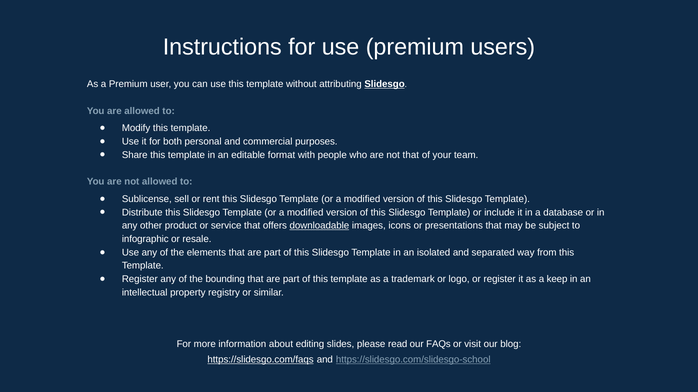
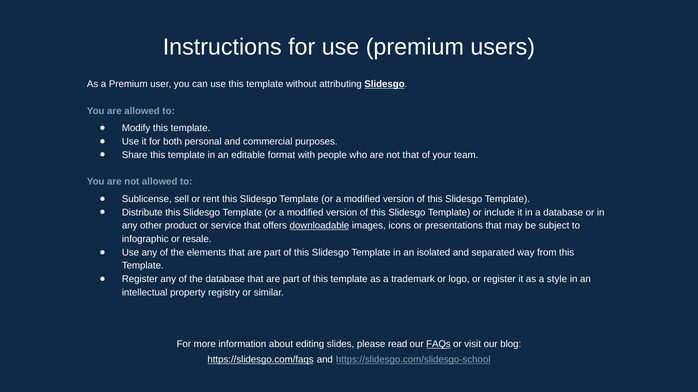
the bounding: bounding -> database (225, 280)
keep: keep -> style (557, 280)
FAQs underline: none -> present (438, 345)
